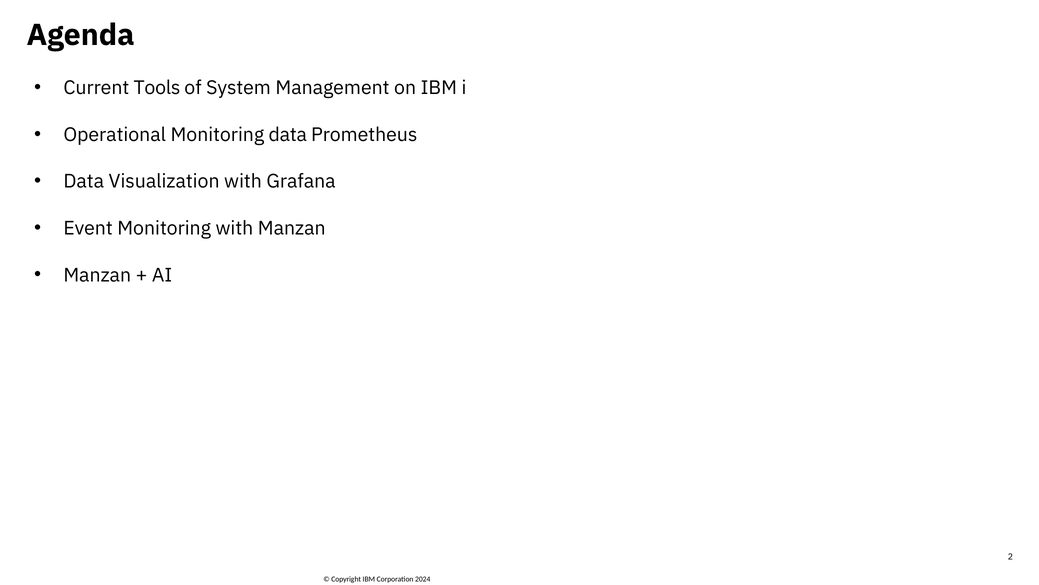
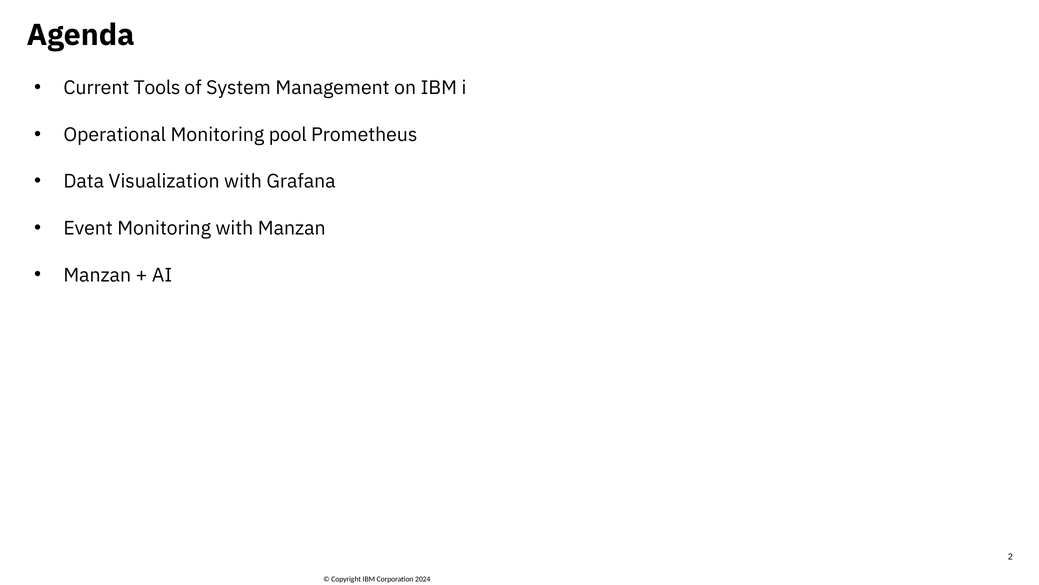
Monitoring data: data -> pool (288, 135)
